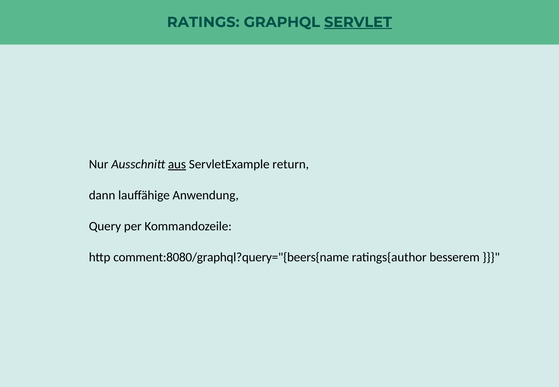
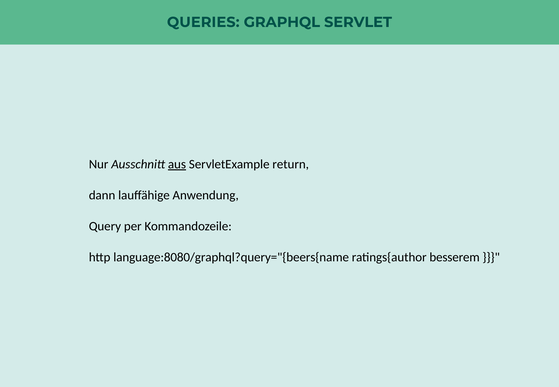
RATINGS: RATINGS -> QUERIES (203, 22)
SERVLET underline: present -> none (358, 22)
comment:8080/graphql?query="{beers{name: comment:8080/graphql?query="{beers{name -> language:8080/graphql?query="{beers{name (231, 257)
